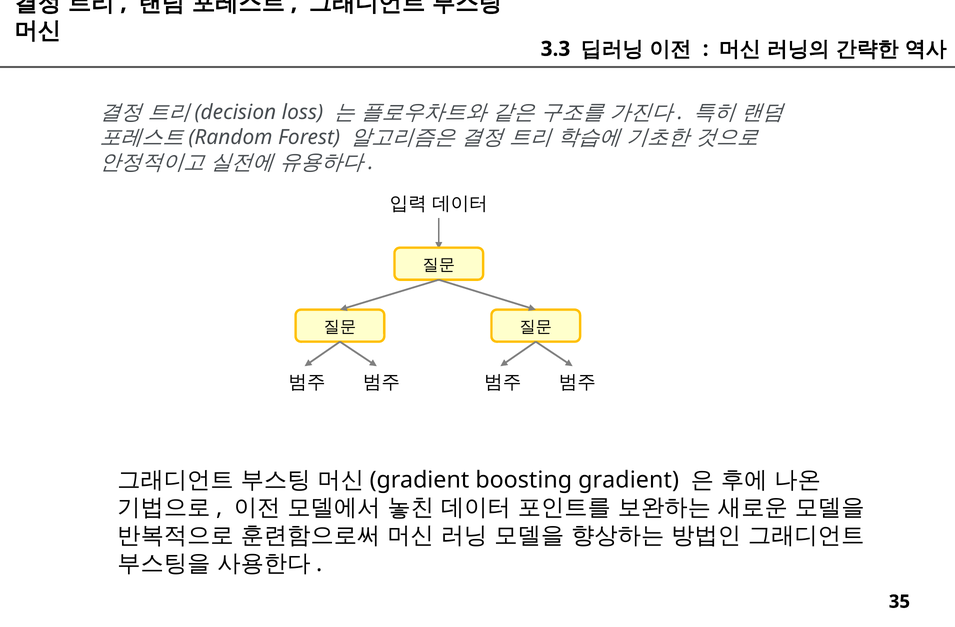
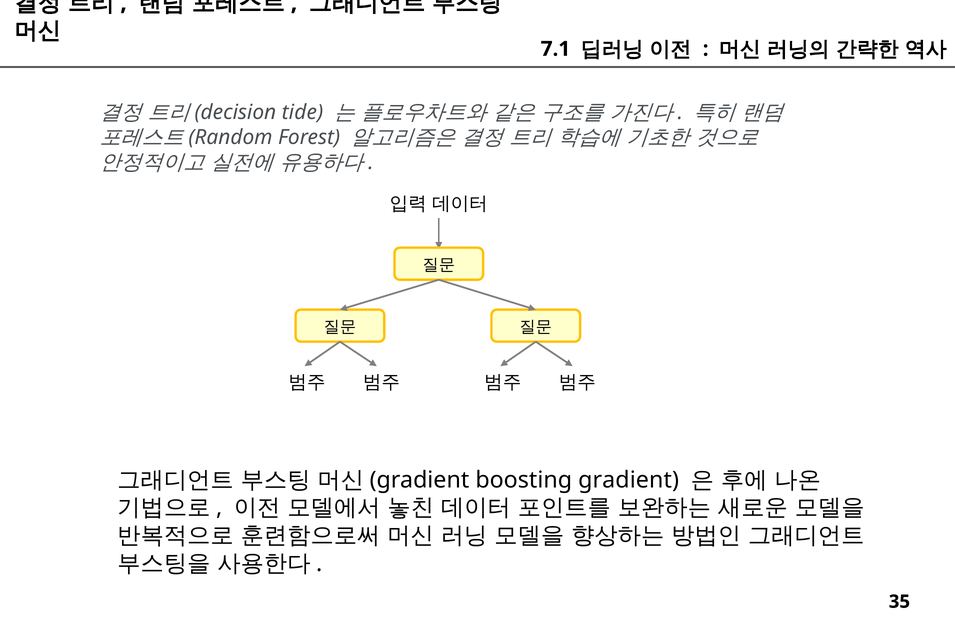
3.3: 3.3 -> 7.1 (555, 49)
loss: loss -> tide (302, 112)
